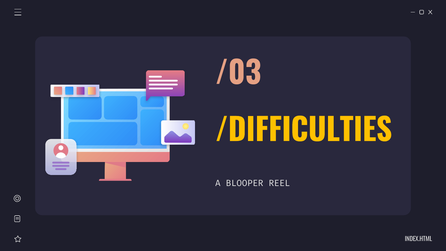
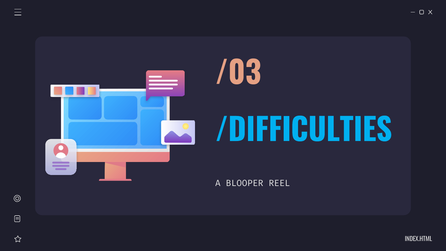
/DIFFICULTIES colour: yellow -> light blue (304, 131)
